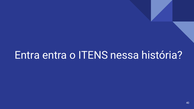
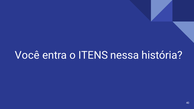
Entra: Entra -> Você (27, 55)
